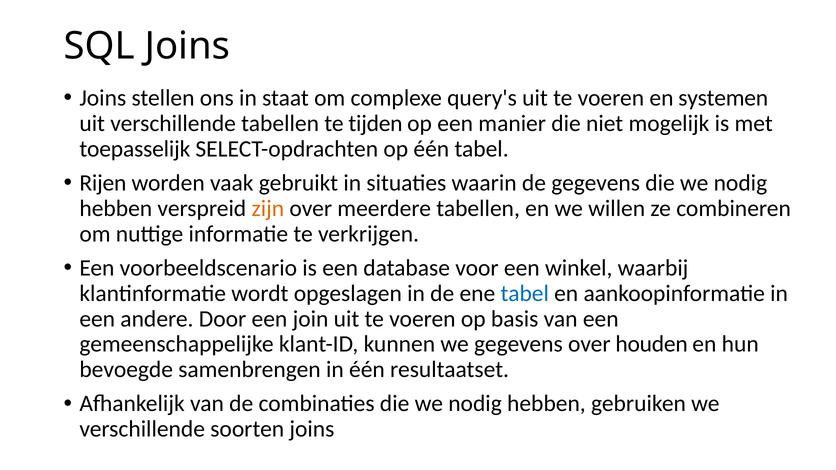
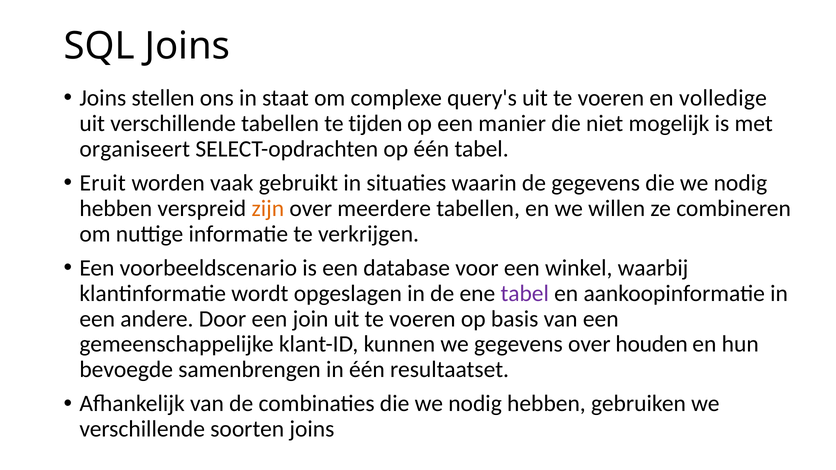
systemen: systemen -> volledige (723, 98)
toepasselijk: toepasselijk -> organiseert (135, 149)
Rijen: Rijen -> Eruit (103, 183)
tabel colour: blue -> purple (525, 293)
